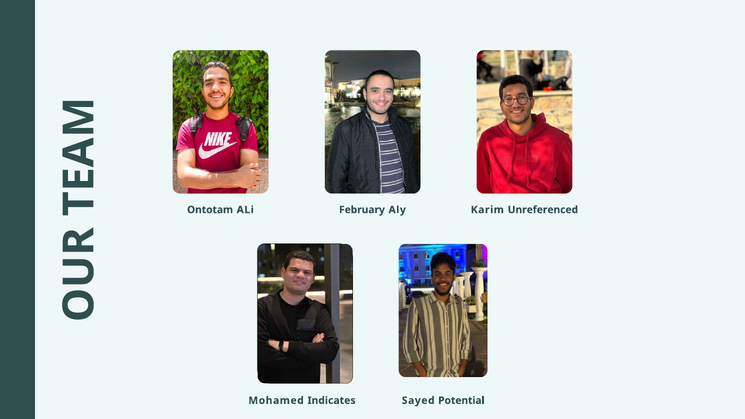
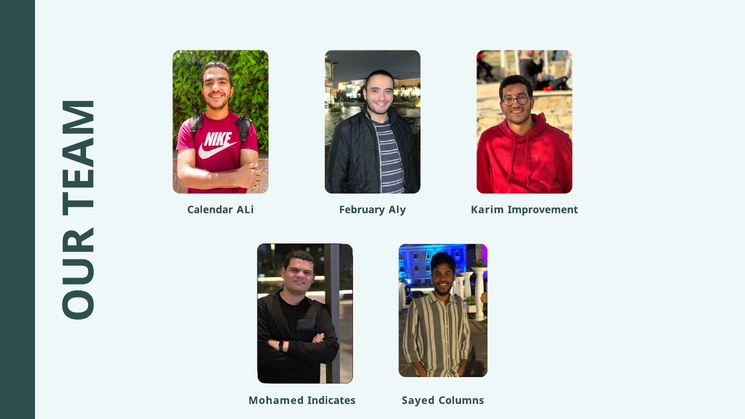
Ontotam: Ontotam -> Calendar (210, 210)
Unreferenced: Unreferenced -> Improvement (543, 210)
Potential: Potential -> Columns (461, 401)
